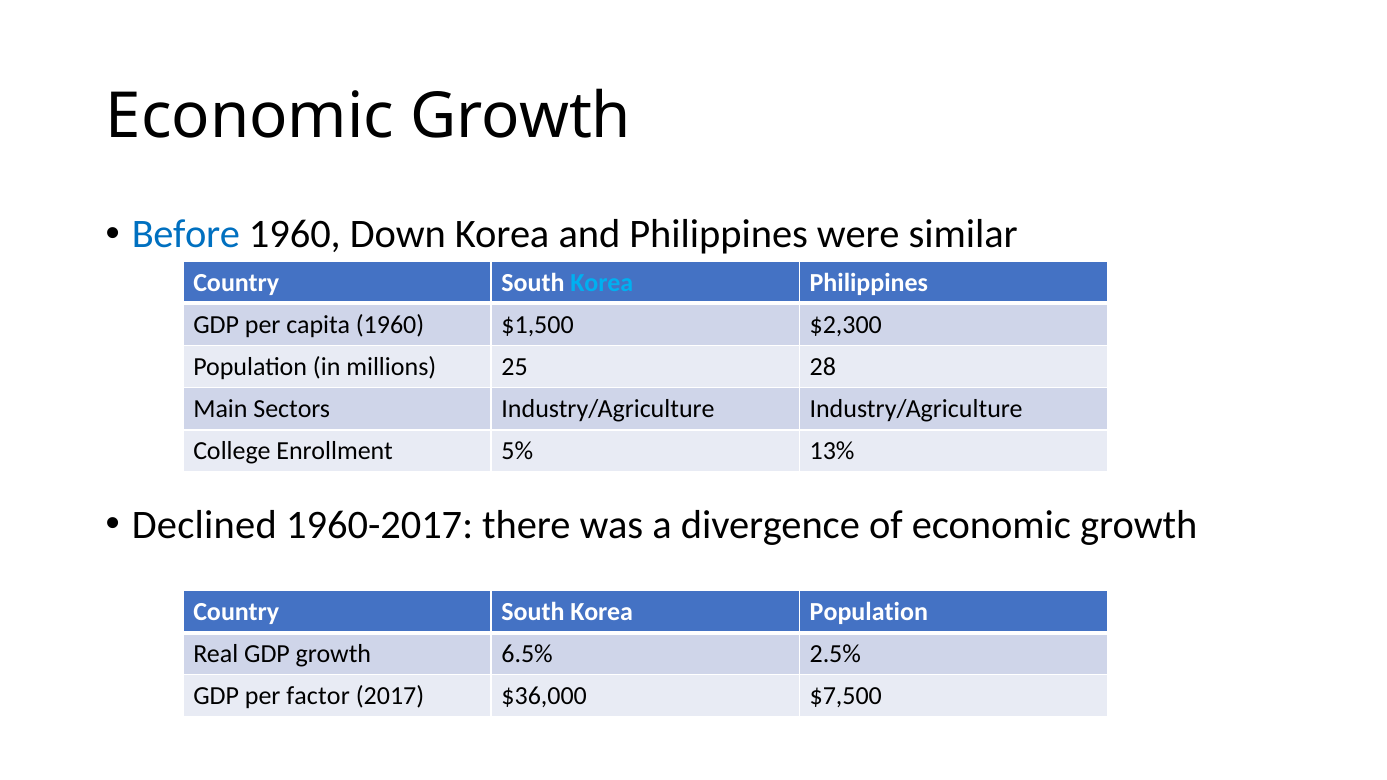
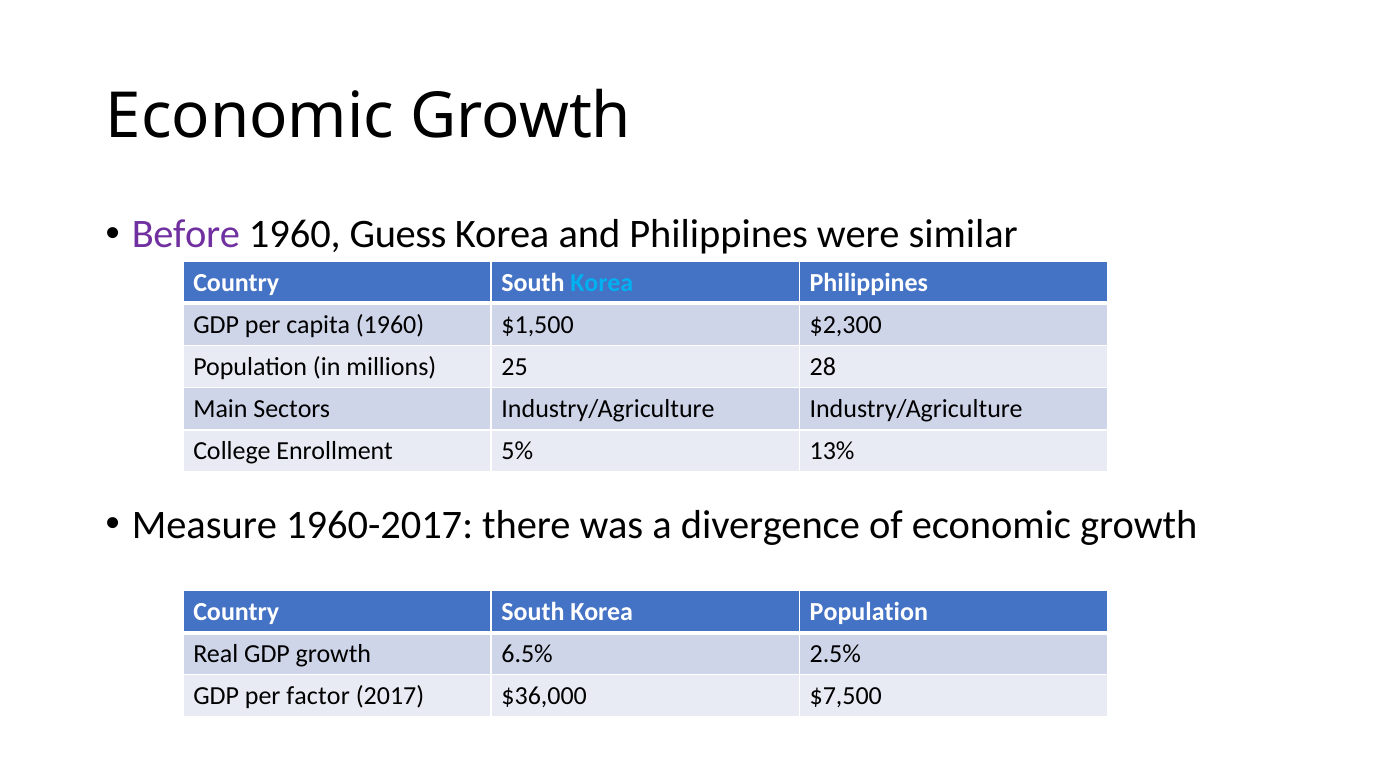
Before colour: blue -> purple (186, 235)
Down: Down -> Guess (398, 235)
Declined: Declined -> Measure (204, 525)
